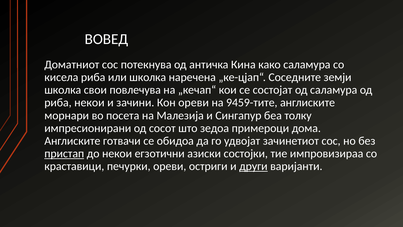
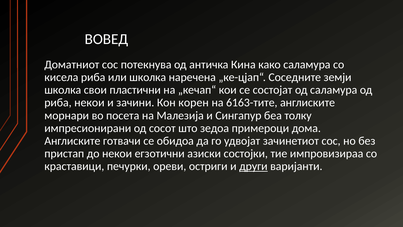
повлечува: повлечува -> пластични (135, 90)
Кон ореви: ореви -> корен (194, 103)
9459-тите: 9459-тите -> 6163-тите (252, 103)
пристап underline: present -> none (64, 153)
